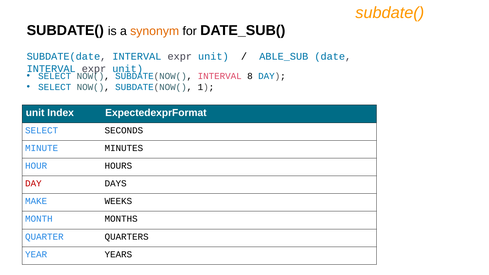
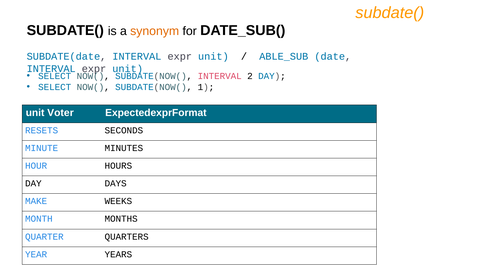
8: 8 -> 2 (250, 76)
Index: Index -> Voter (61, 113)
SELECT: SELECT -> RESETS (42, 130)
DAY colour: red -> black (33, 184)
